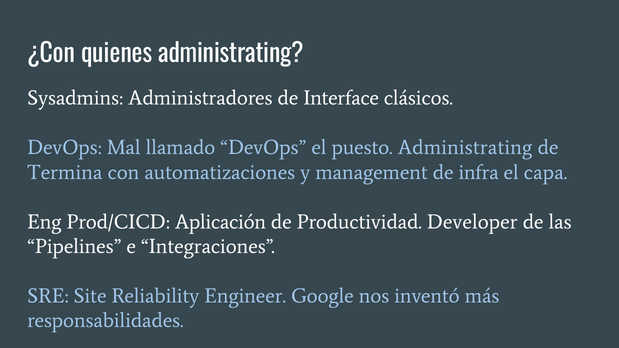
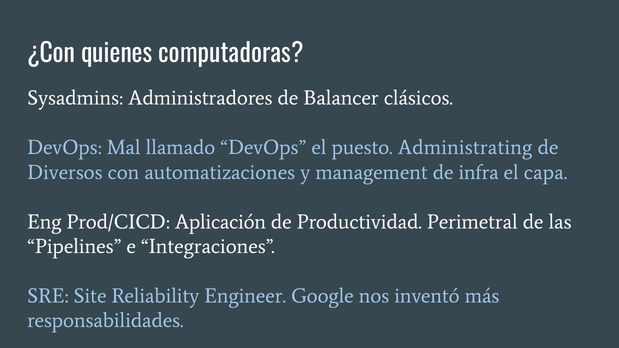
quienes administrating: administrating -> computadoras (231, 54)
Interface: Interface -> Balancer (341, 98)
Termina: Termina -> Diversos (65, 172)
Developer: Developer -> Perimetral (472, 222)
